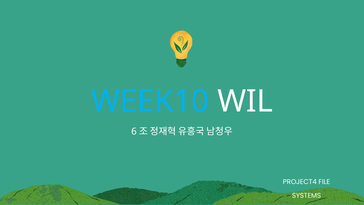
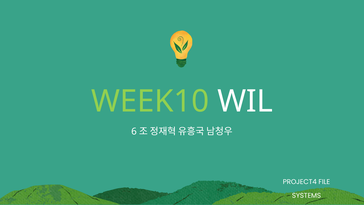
WEEK10 colour: light blue -> light green (150, 101)
